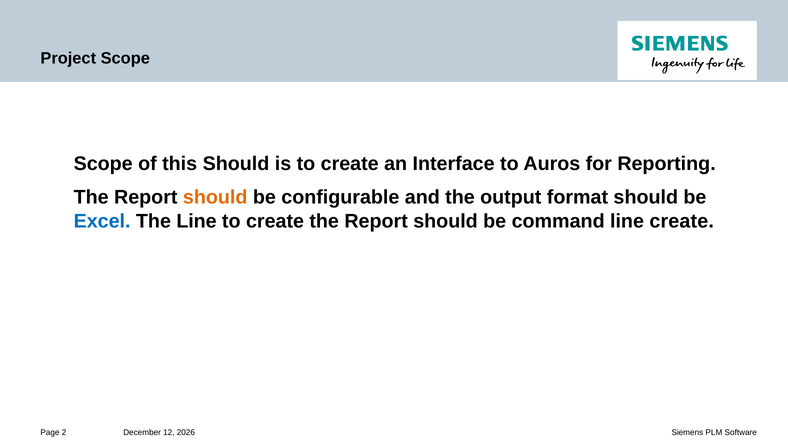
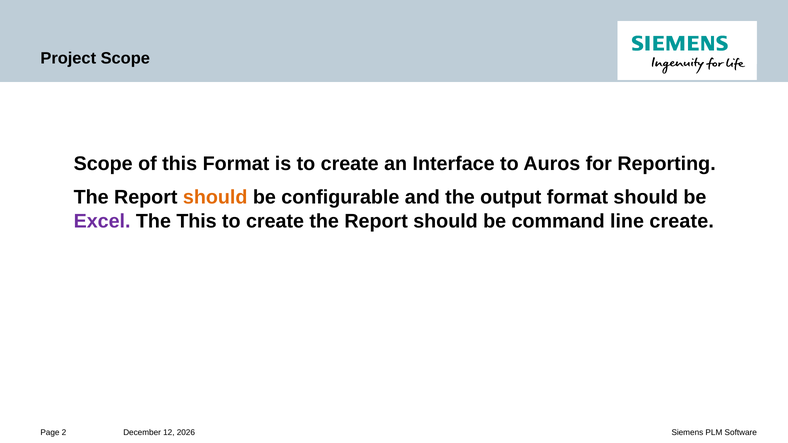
this Should: Should -> Format (236, 164)
Excel colour: blue -> purple (102, 221)
The Line: Line -> This (197, 221)
